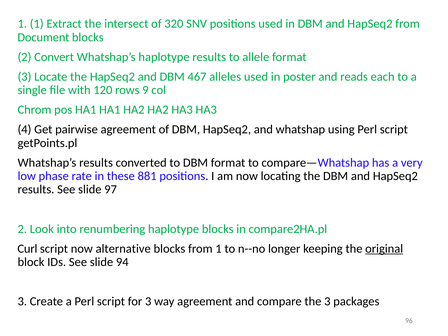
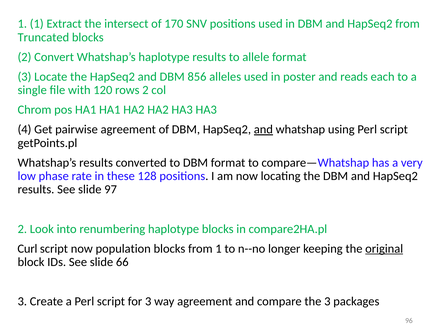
320: 320 -> 170 (174, 24)
Document: Document -> Truncated (43, 37)
467: 467 -> 856 (197, 77)
rows 9: 9 -> 2 (145, 90)
and underline: none -> present (263, 129)
881: 881 -> 128 (147, 176)
alternative: alternative -> population (123, 249)
94: 94 -> 66 (122, 262)
